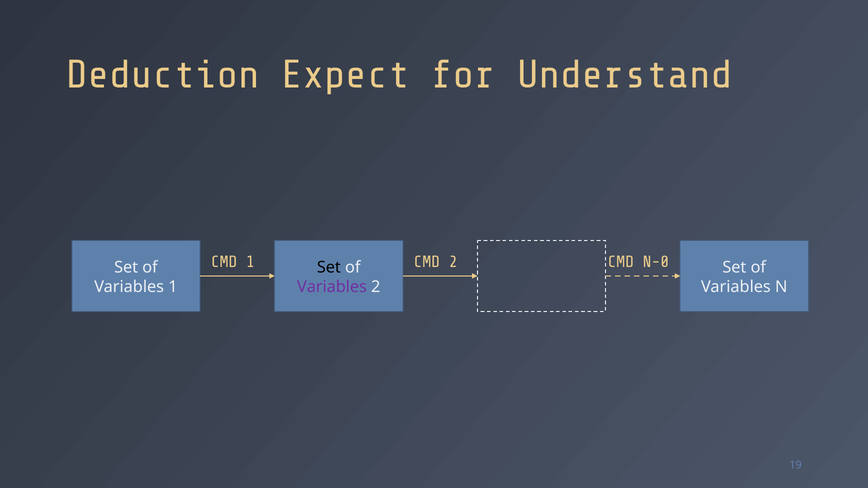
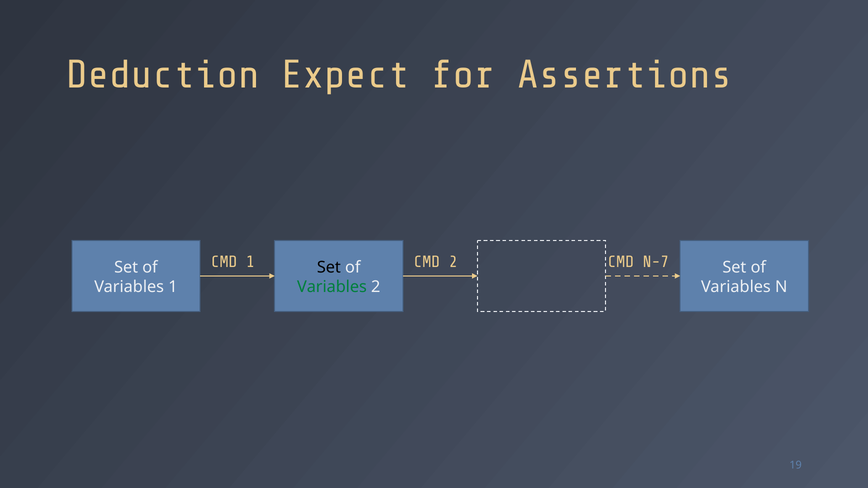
Understand: Understand -> Assertions (625, 75)
N-0: N-0 -> N-7 (656, 262)
Variables colour: purple -> green (332, 287)
